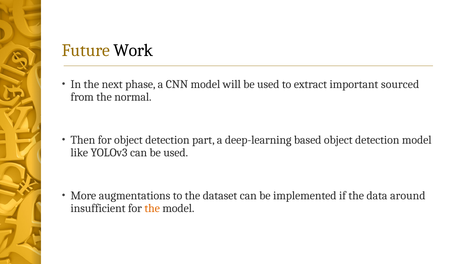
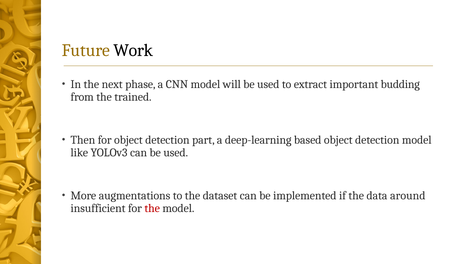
sourced: sourced -> budding (400, 84)
normal: normal -> trained (133, 97)
the colour: orange -> red (152, 208)
